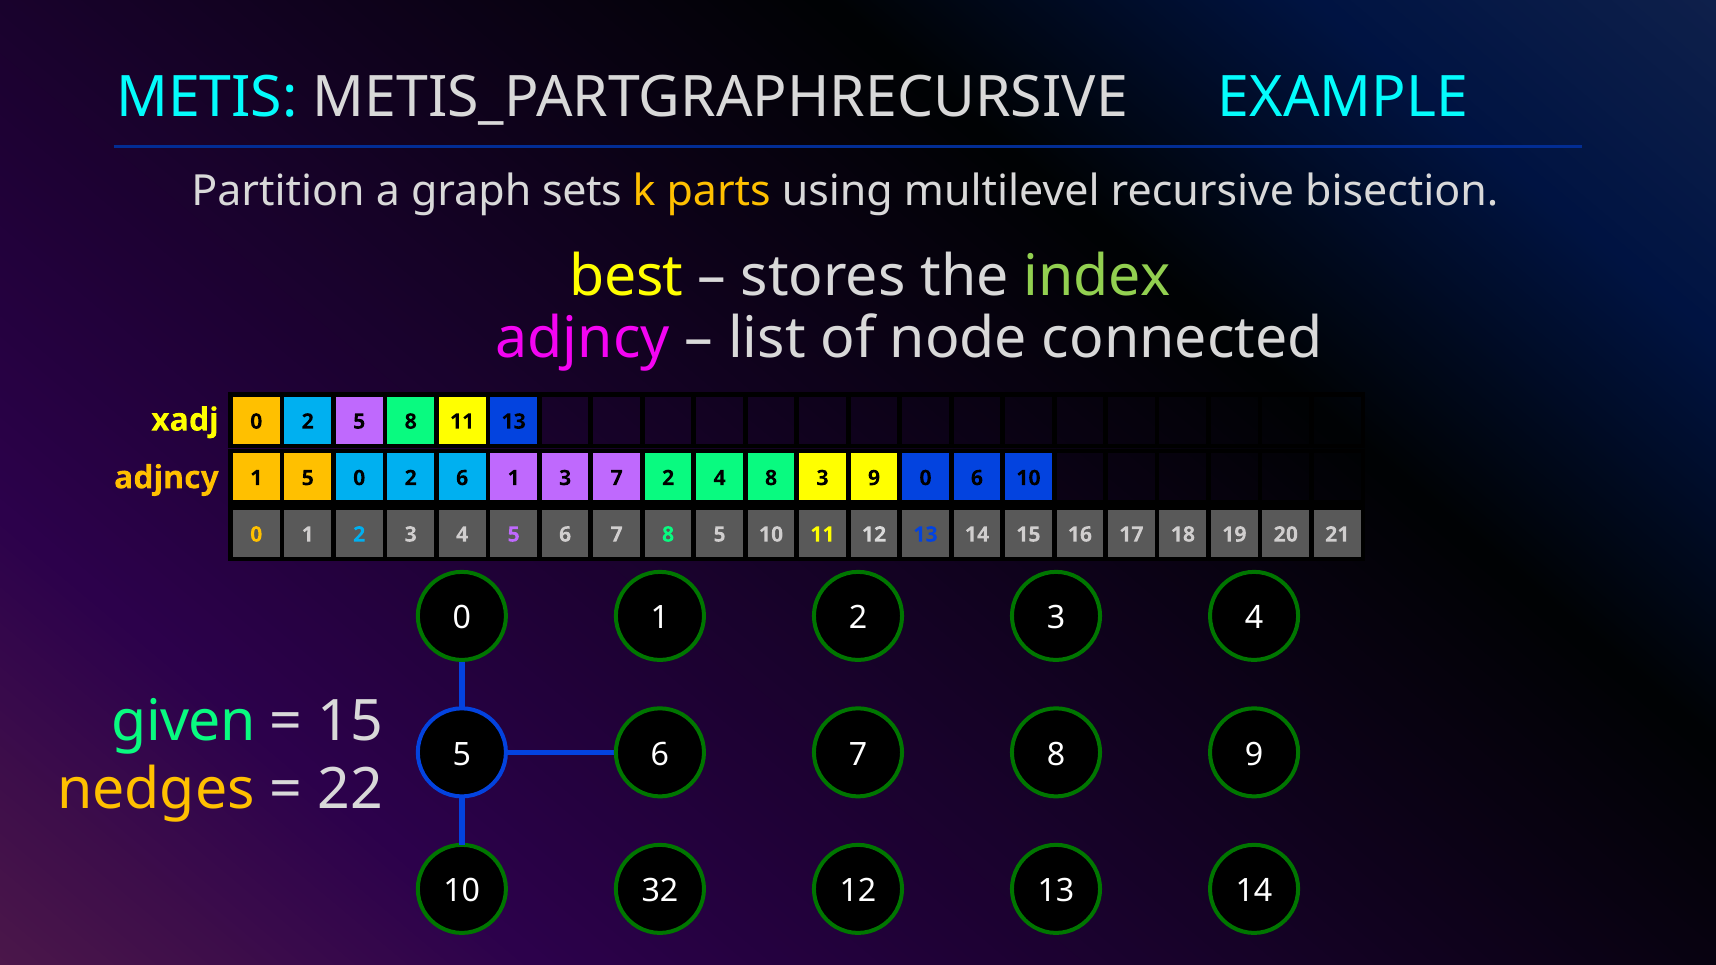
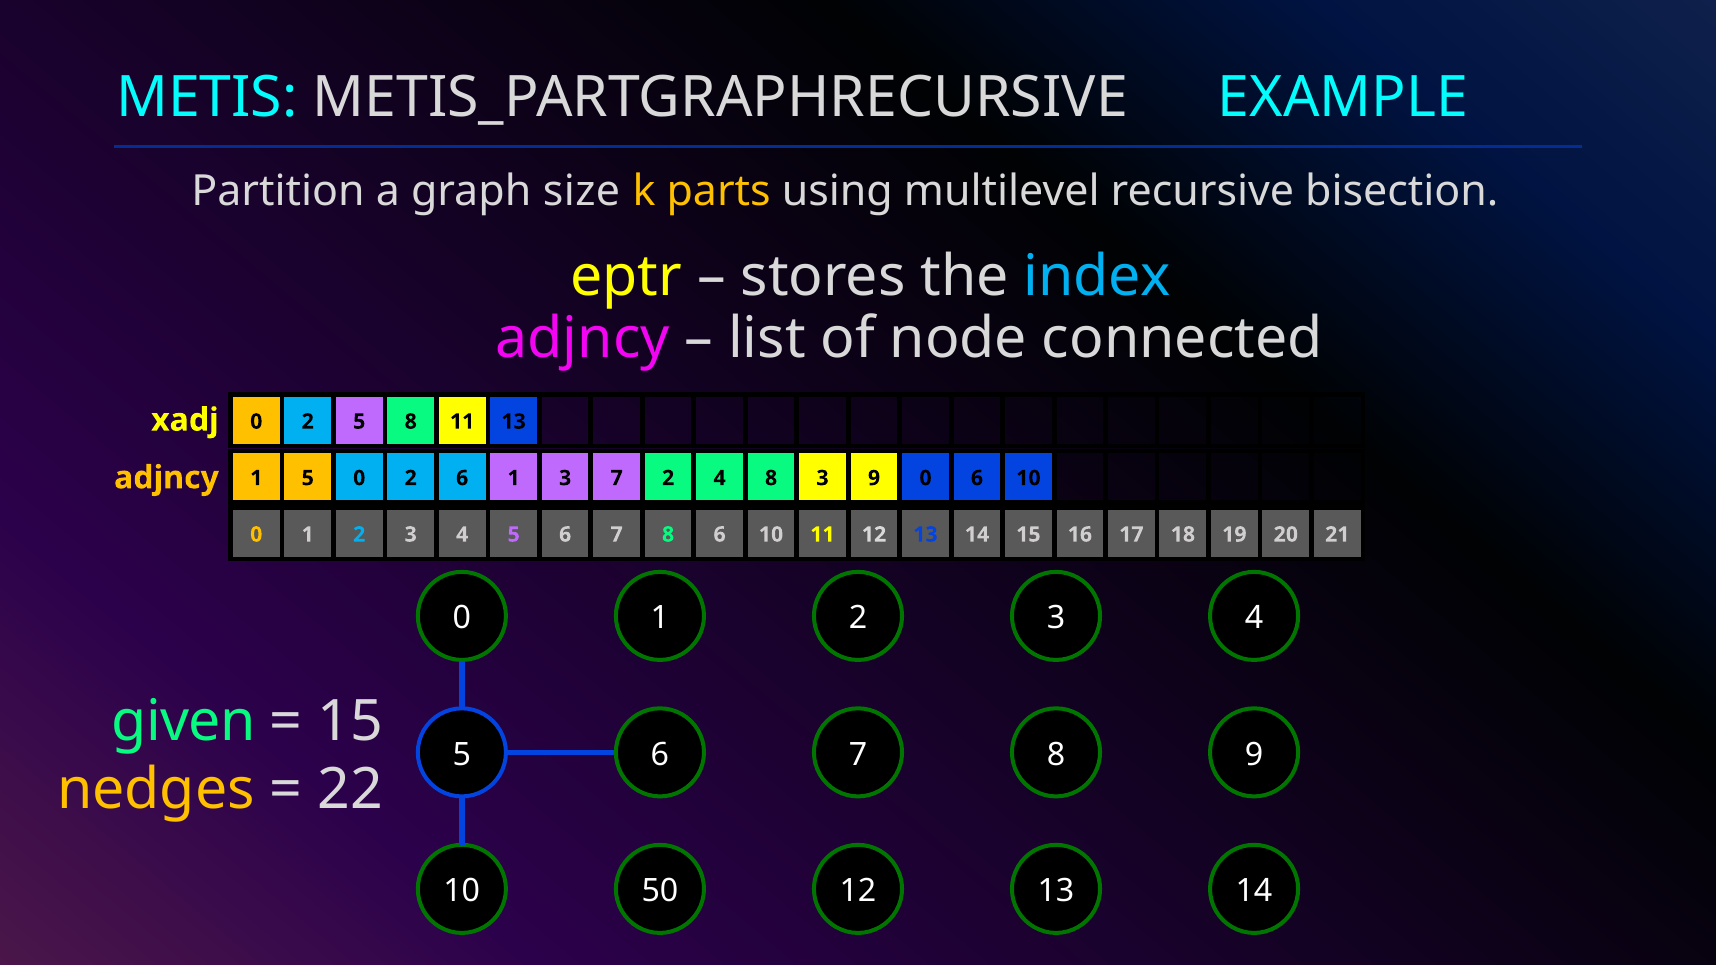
sets: sets -> size (582, 192)
best: best -> eptr (626, 277)
index colour: light green -> light blue (1097, 277)
8 5: 5 -> 6 (720, 535)
32: 32 -> 50 (660, 891)
